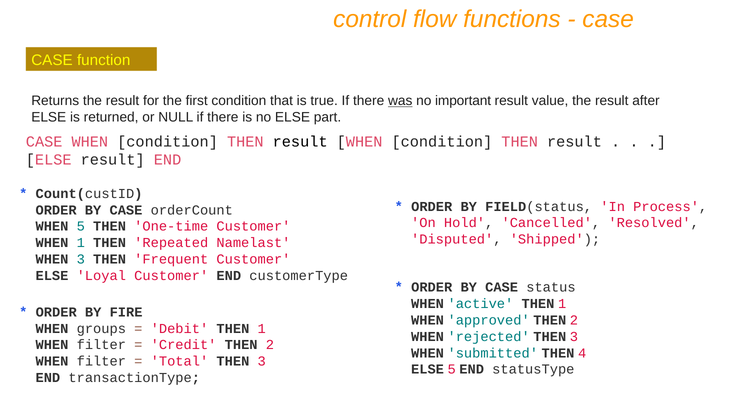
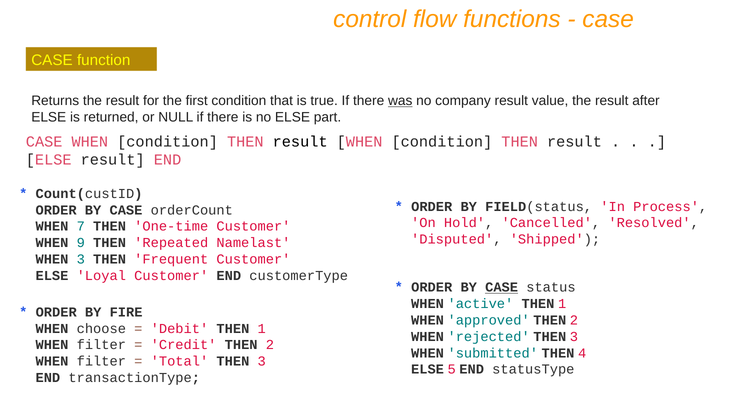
important: important -> company (463, 101)
WHEN 5: 5 -> 7 (81, 227)
WHEN 1: 1 -> 9 (81, 243)
CASE underline: none -> present (502, 287)
groups: groups -> choose (101, 329)
